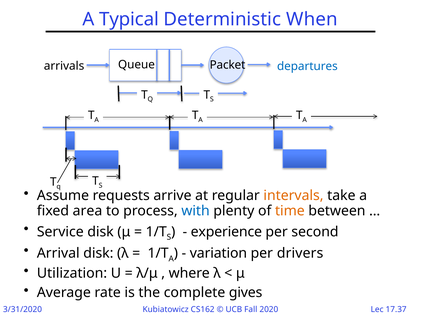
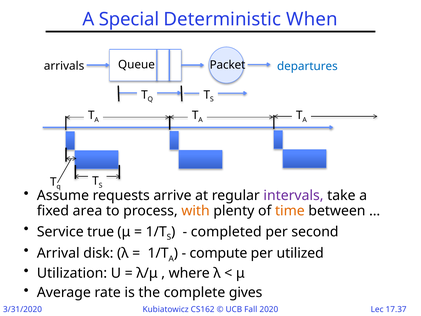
Typical: Typical -> Special (129, 19)
intervals colour: orange -> purple (293, 195)
with colour: blue -> orange (196, 211)
Service disk: disk -> true (101, 232)
experience: experience -> completed (226, 232)
variation: variation -> compute (218, 253)
drivers: drivers -> utilized (300, 253)
